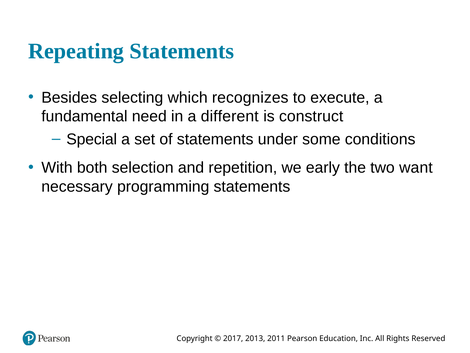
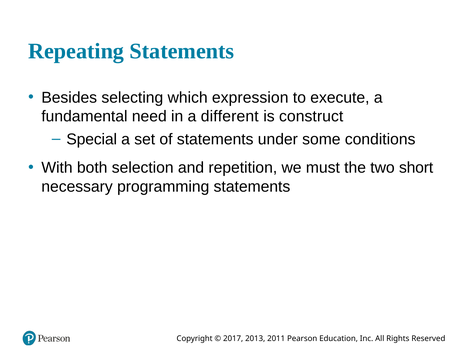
recognizes: recognizes -> expression (250, 97)
early: early -> must (323, 168)
want: want -> short (416, 168)
